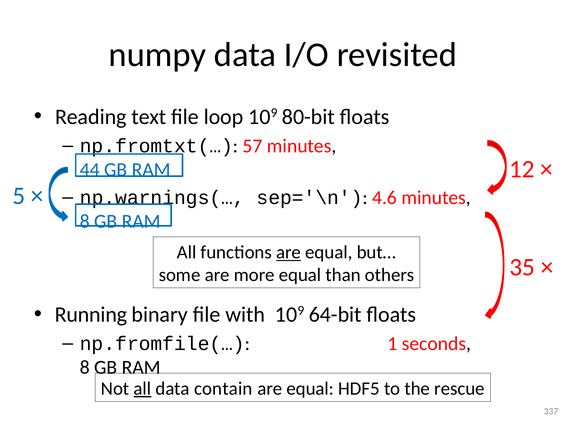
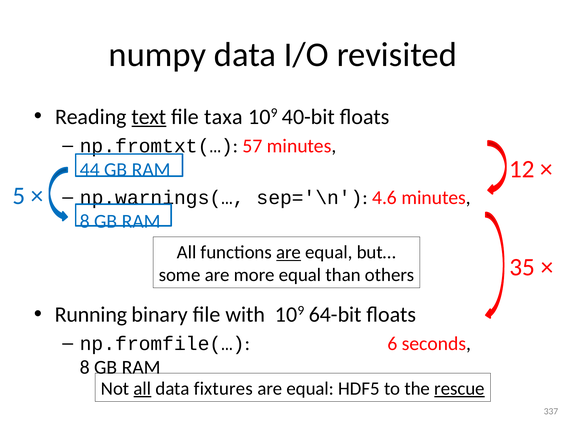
text underline: none -> present (149, 117)
loop: loop -> taxa (223, 117)
80-bit: 80-bit -> 40-bit (308, 117)
1: 1 -> 6 (392, 343)
contain: contain -> fixtures (223, 388)
rescue underline: none -> present (459, 388)
